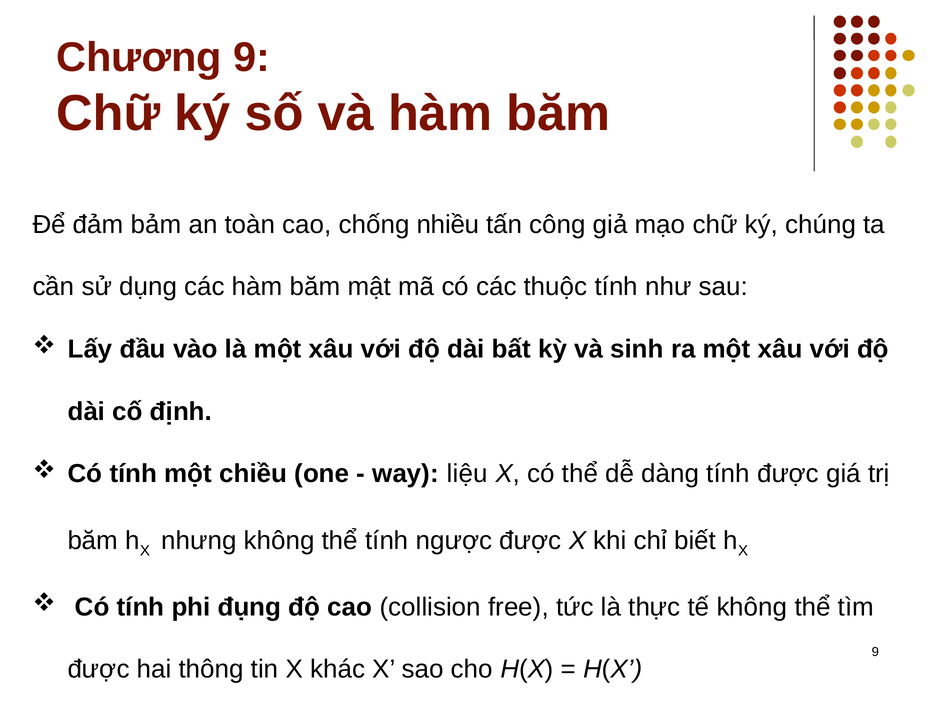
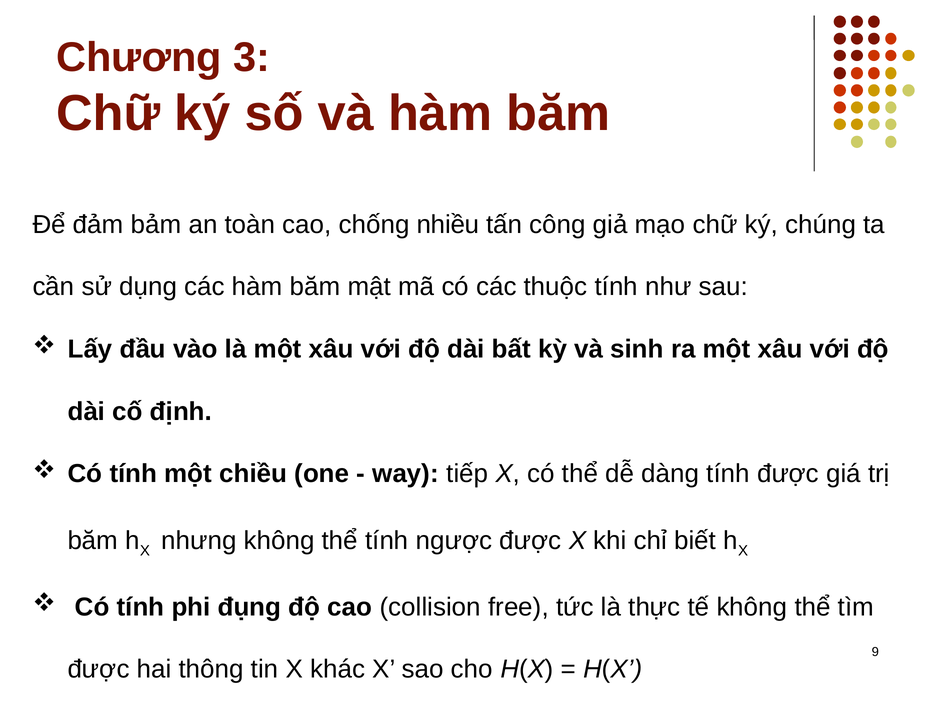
Chương 9: 9 -> 3 (252, 57)
liệu: liệu -> tiếp (467, 474)
